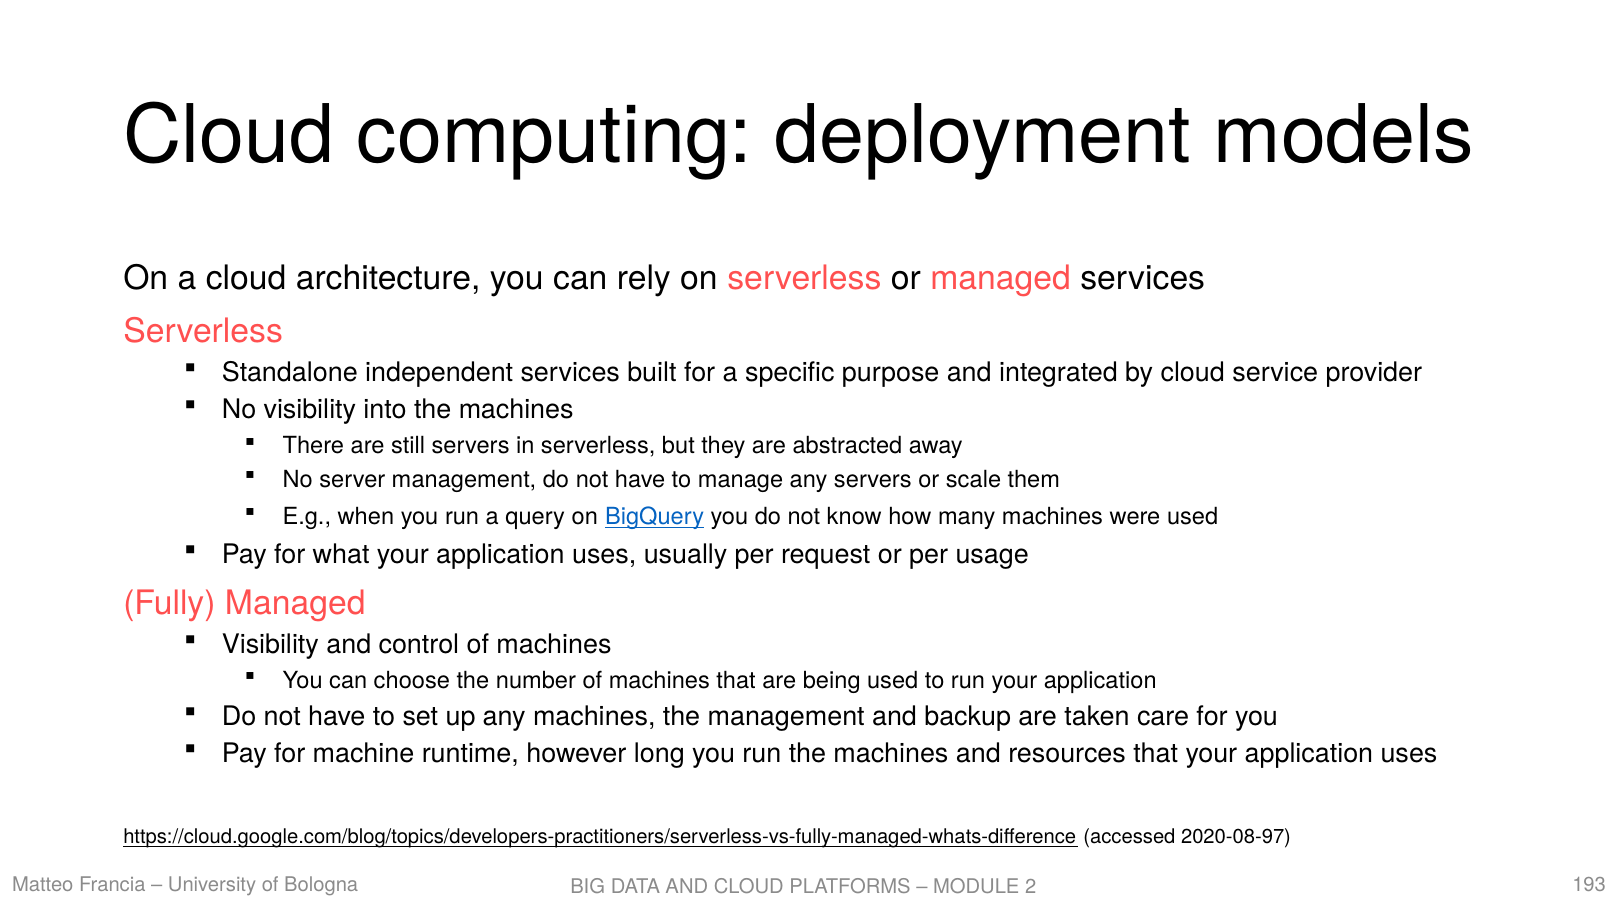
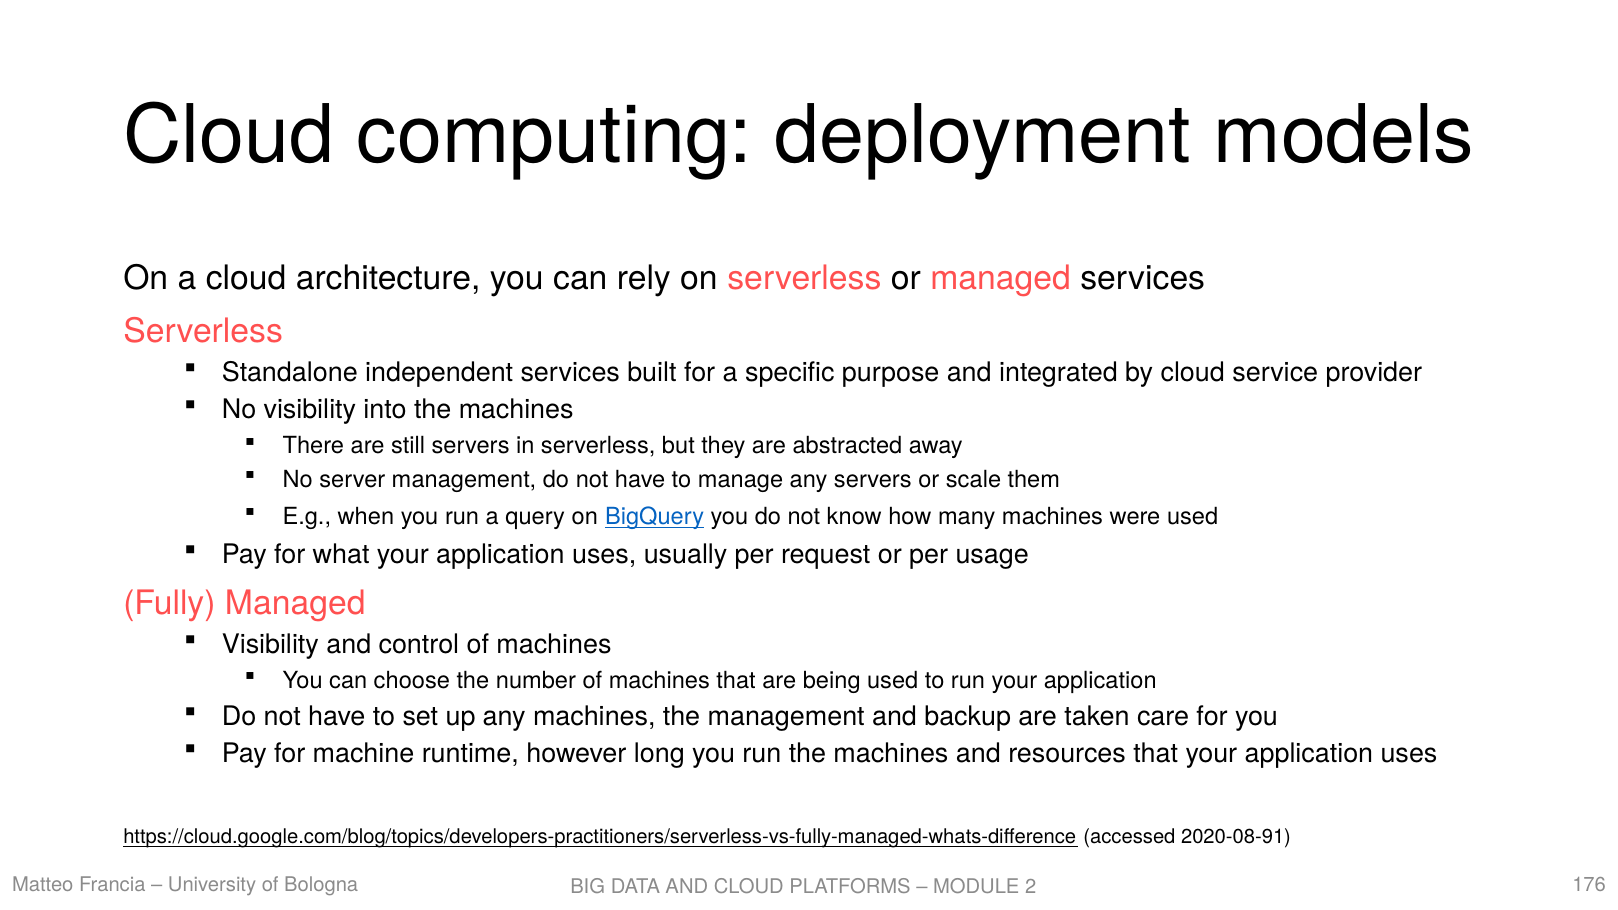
2020-08-97: 2020-08-97 -> 2020-08-91 (1236, 837)
193: 193 -> 176 (1589, 885)
